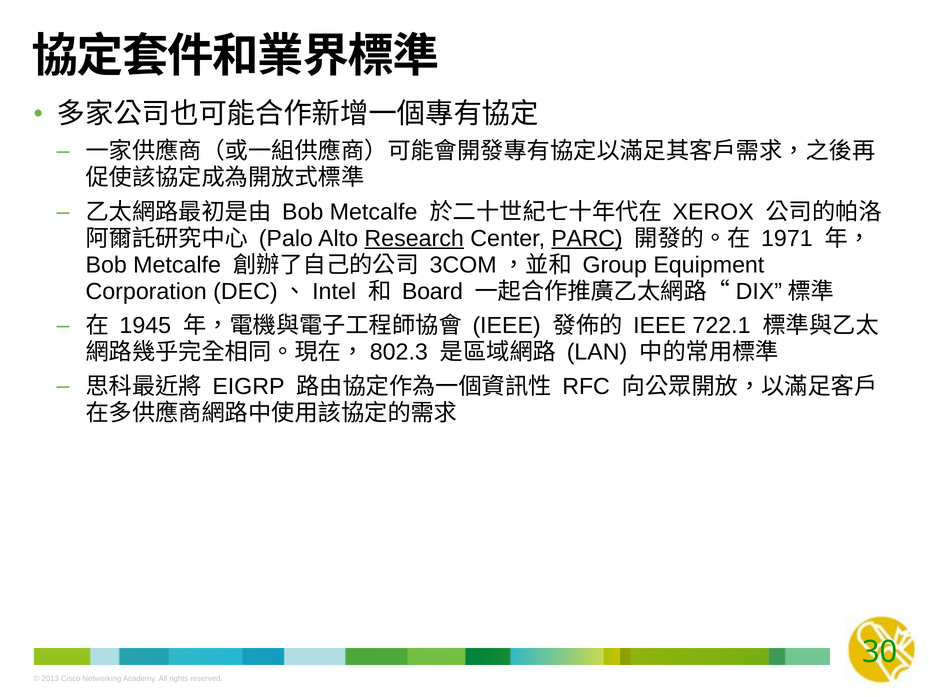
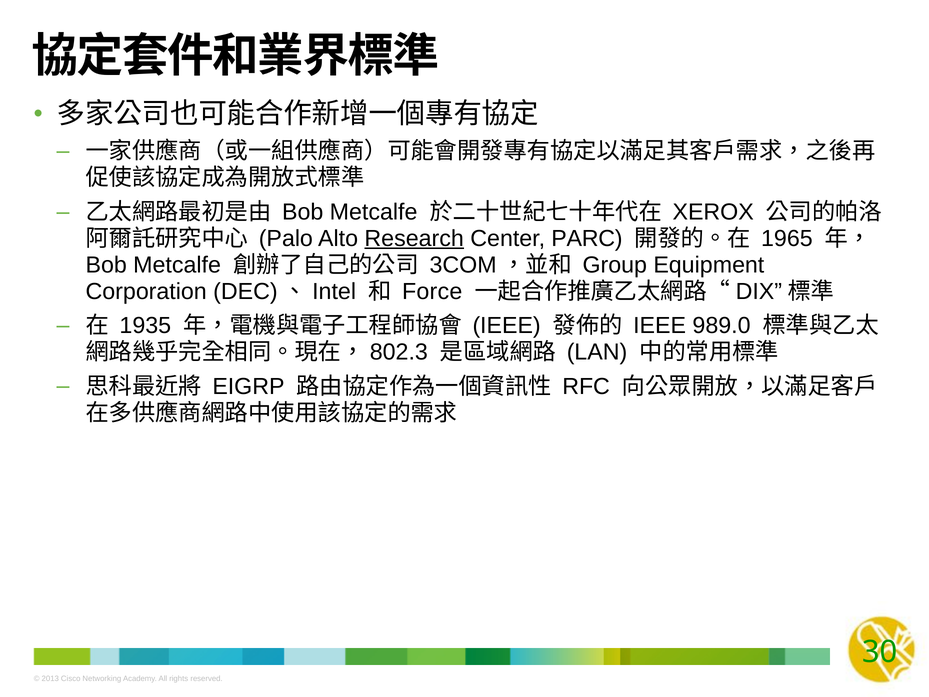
PARC underline: present -> none (587, 238)
1971: 1971 -> 1965 (787, 238)
Board: Board -> Force (432, 291)
1945: 1945 -> 1935 (145, 326)
722.1: 722.1 -> 989.0 (722, 326)
